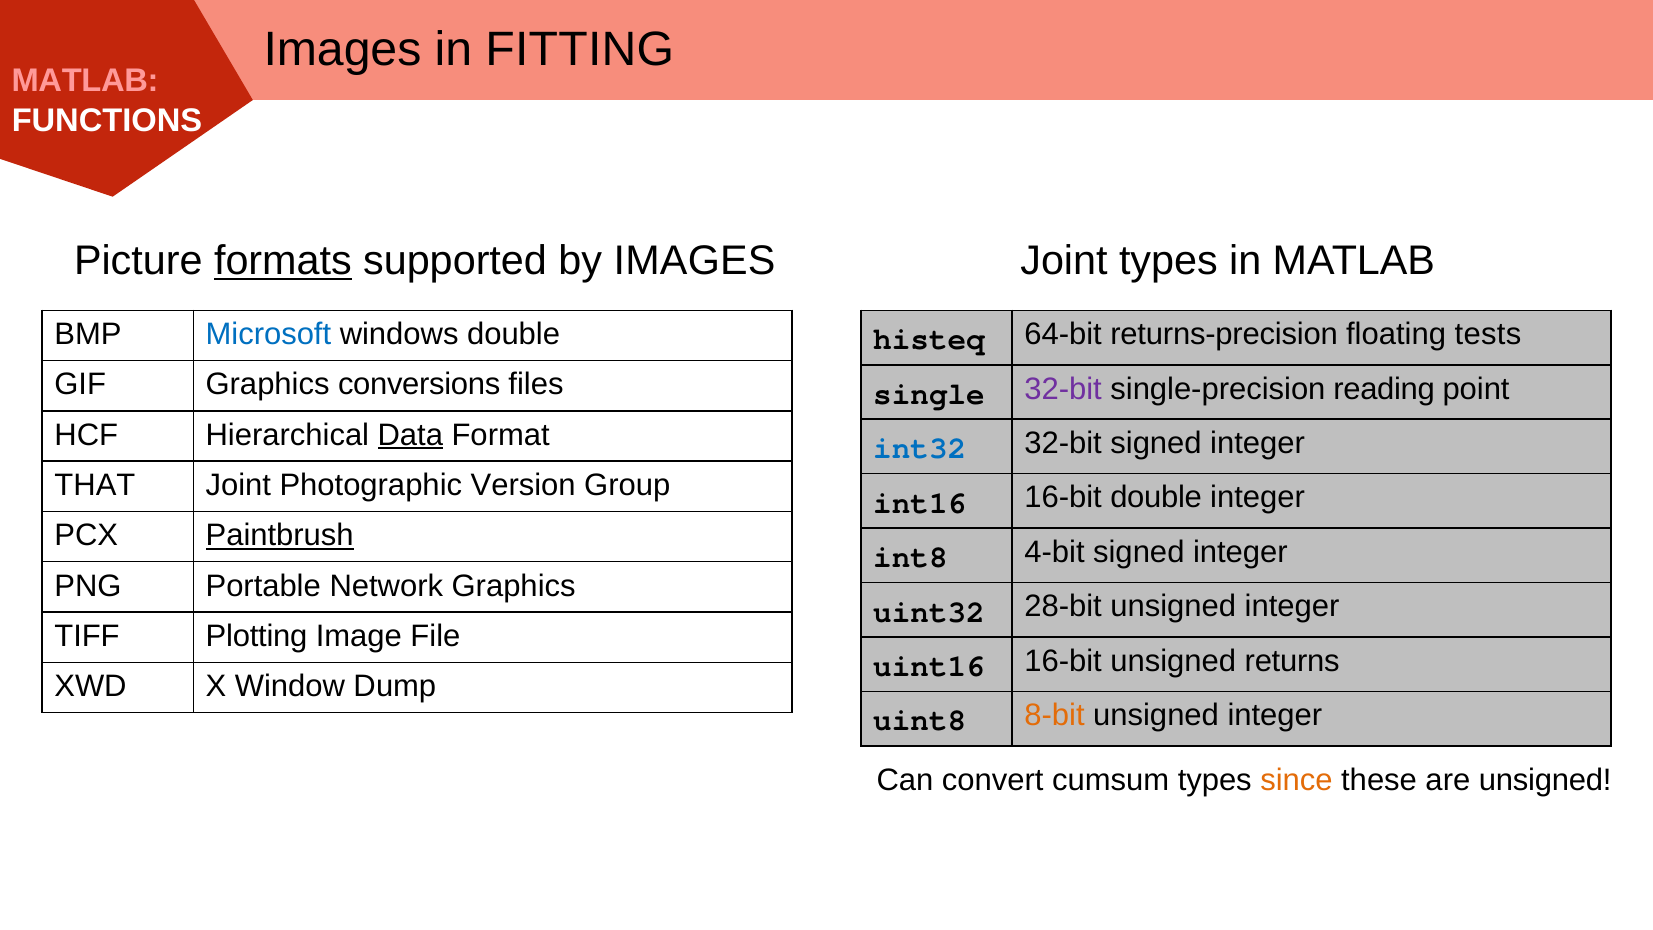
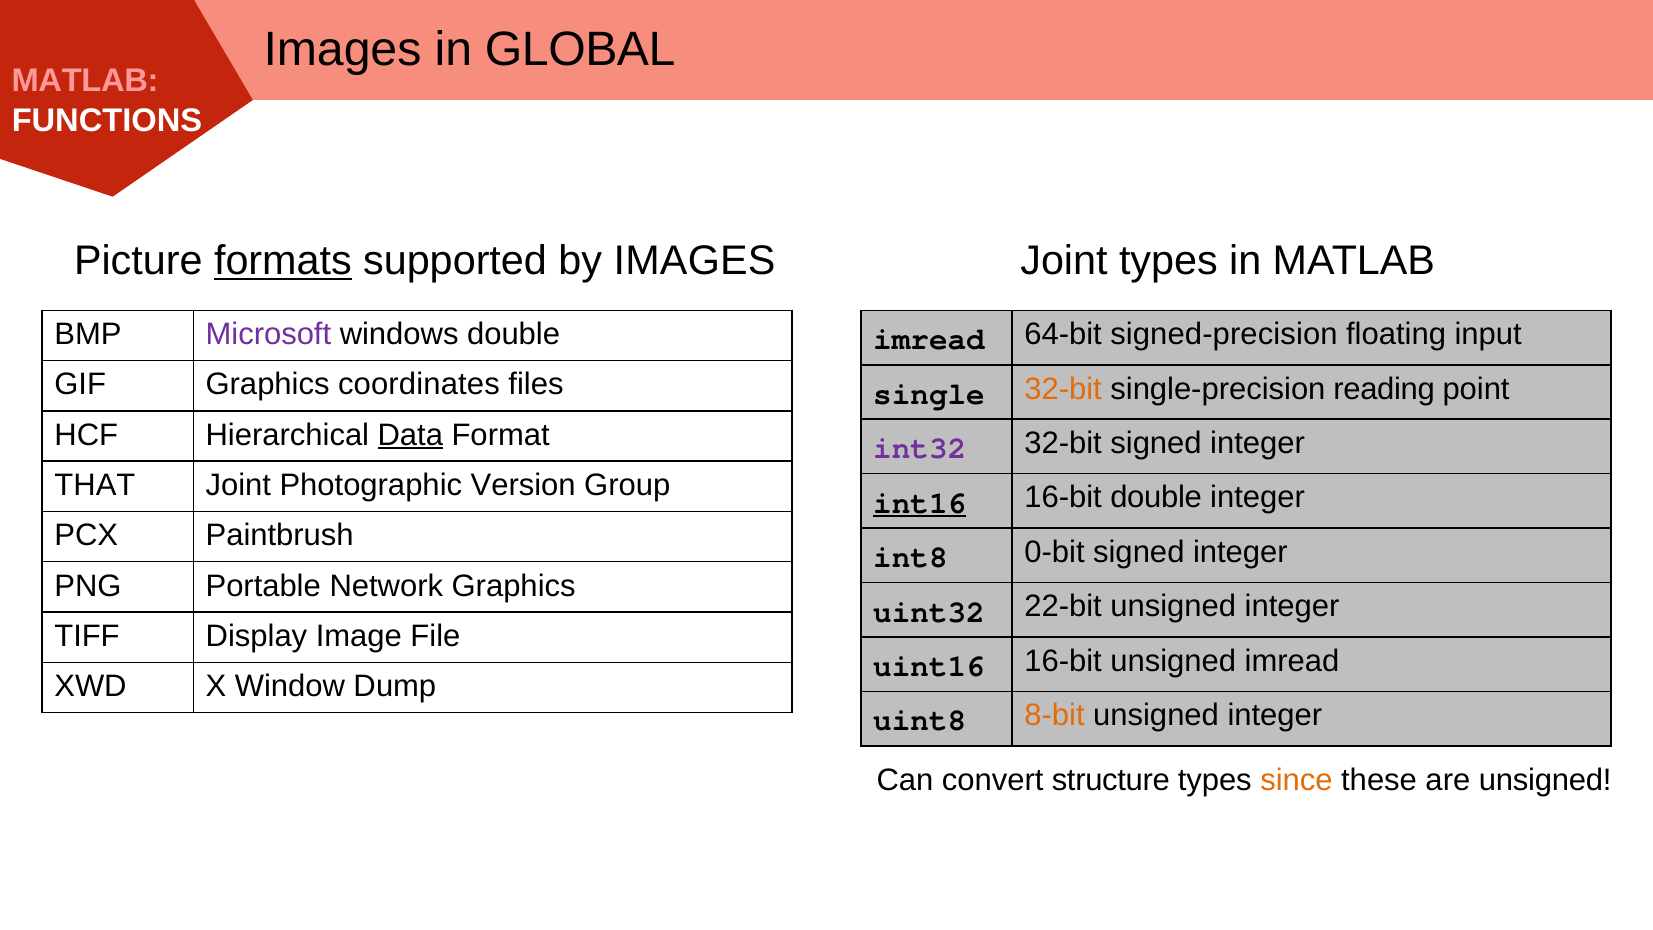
FITTING: FITTING -> GLOBAL (580, 50)
Microsoft colour: blue -> purple (268, 334)
histeq: histeq -> imread (929, 340)
returns-precision: returns-precision -> signed-precision (1224, 334)
tests: tests -> input (1488, 334)
conversions: conversions -> coordinates (419, 385)
32-bit colour: purple -> orange (1063, 389)
int32 colour: blue -> purple (920, 448)
int16 underline: none -> present (920, 503)
Paintbrush underline: present -> none (280, 535)
4-bit: 4-bit -> 0-bit (1055, 552)
28-bit: 28-bit -> 22-bit (1063, 606)
Plotting: Plotting -> Display (256, 636)
unsigned returns: returns -> imread (1292, 661)
cumsum: cumsum -> structure (1111, 780)
